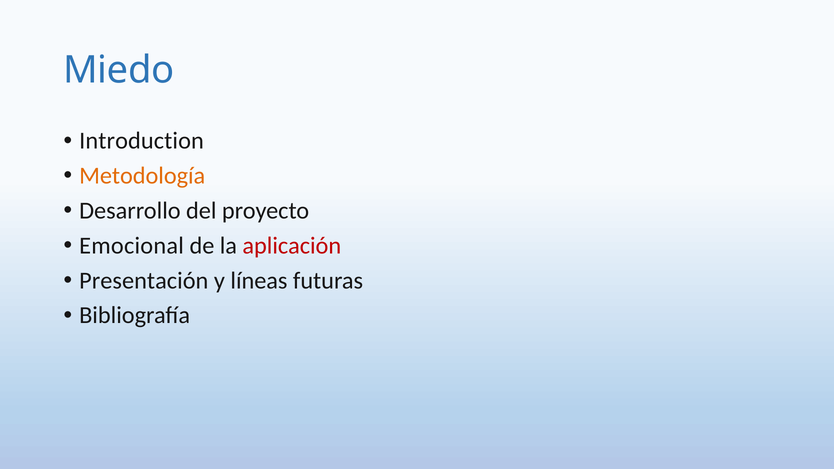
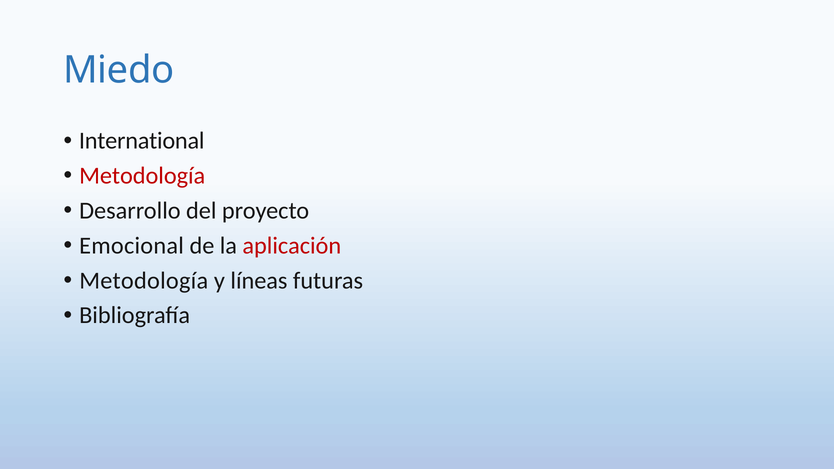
Introduction: Introduction -> International (142, 141)
Metodología colour: orange -> red (142, 176)
Presentación: Presentación -> Metodología (144, 281)
